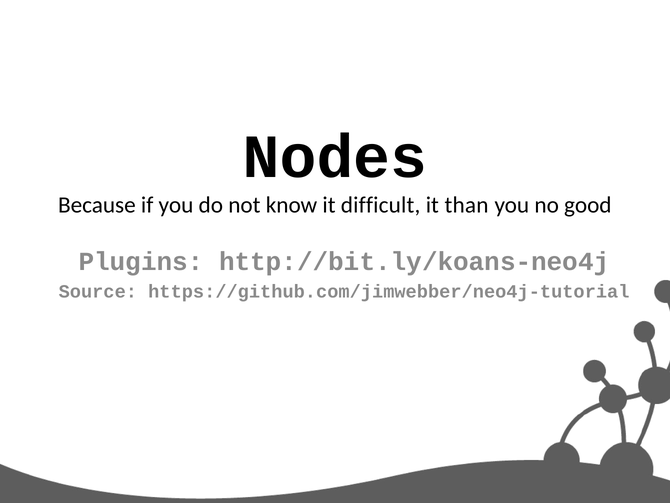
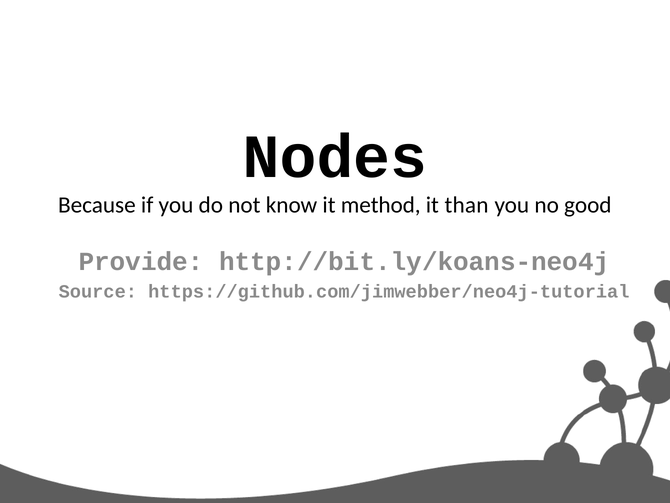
difficult: difficult -> method (381, 205)
Plugins: Plugins -> Provide (141, 262)
